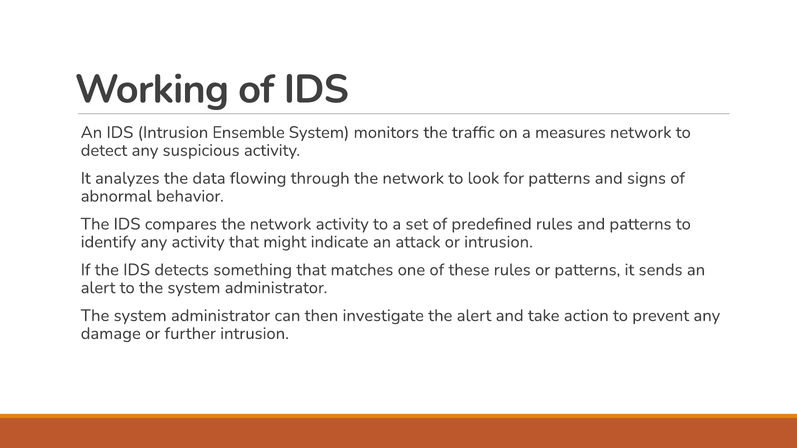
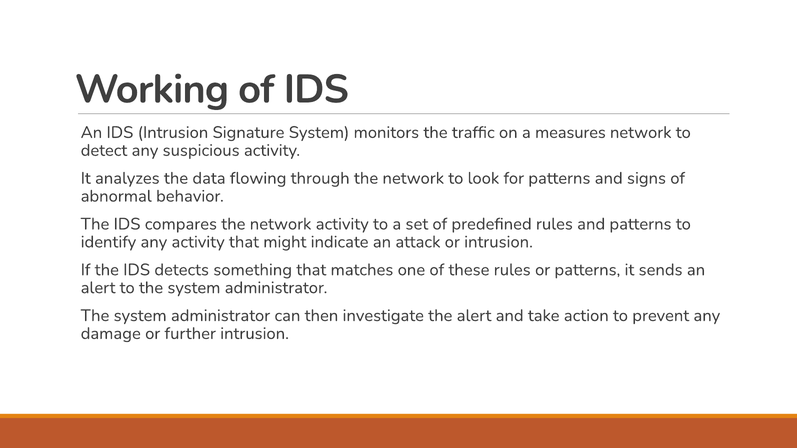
Ensemble: Ensemble -> Signature (248, 133)
